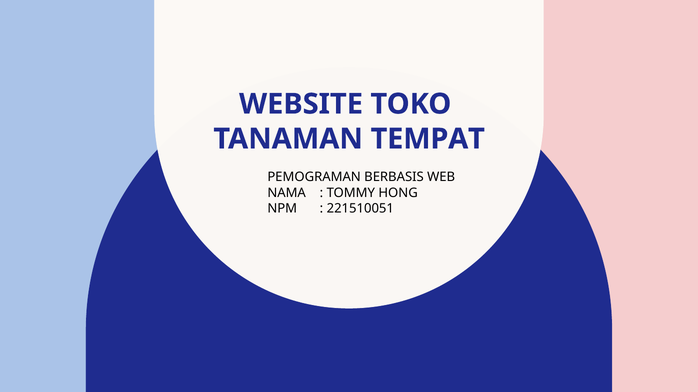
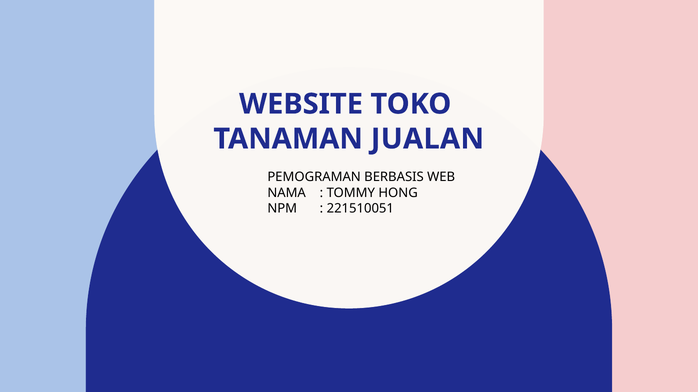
TEMPAT: TEMPAT -> JUALAN (427, 139)
